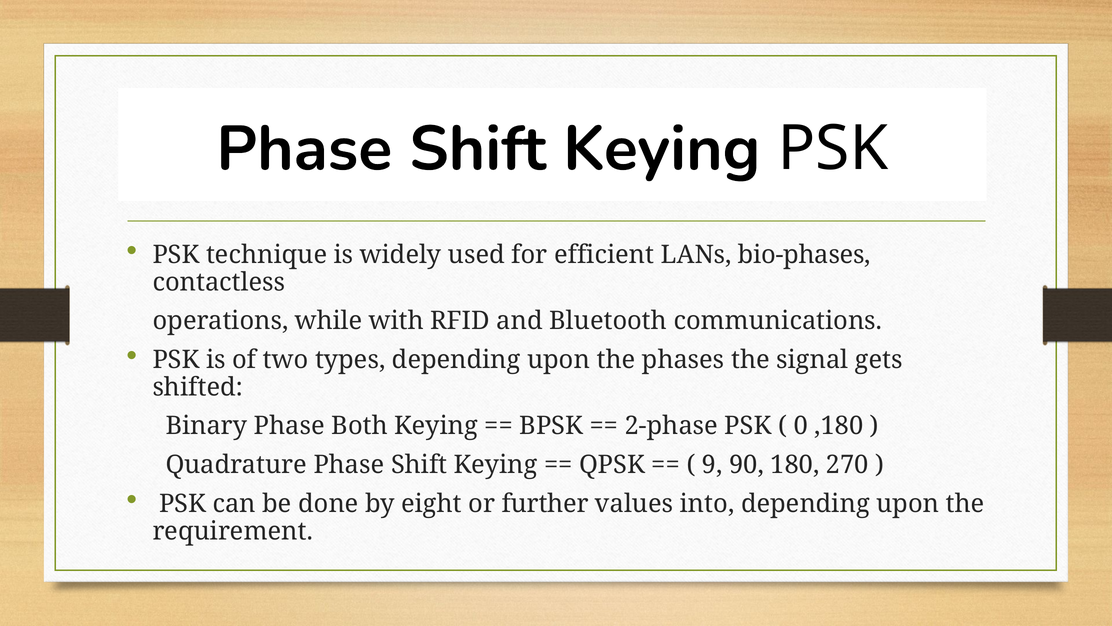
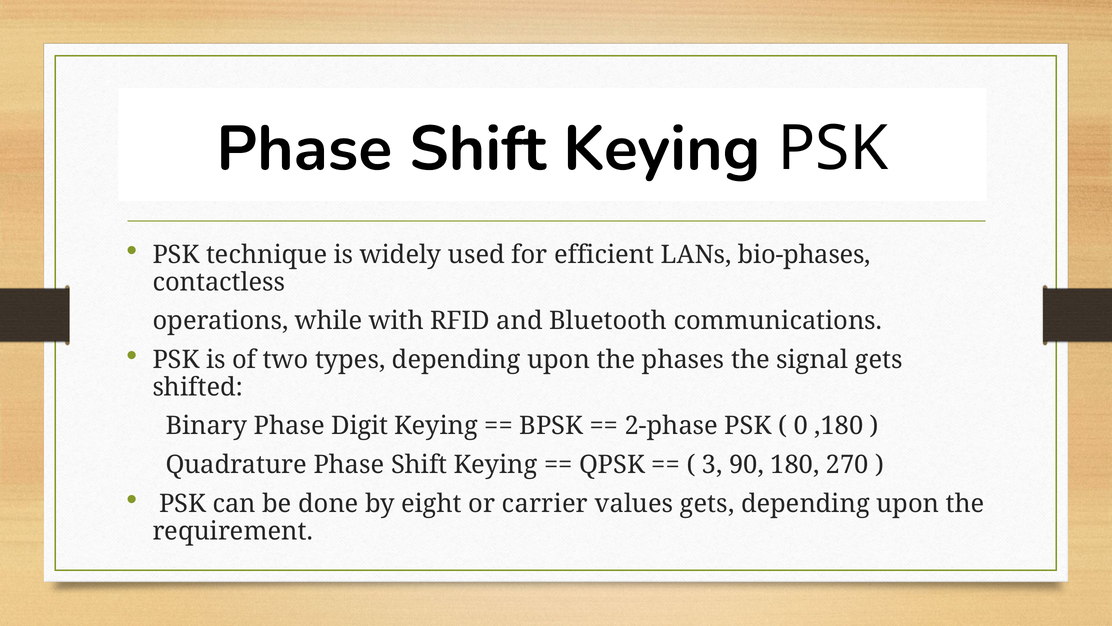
Both: Both -> Digit (360, 426)
9: 9 -> 3 (712, 464)
further: further -> carrier (545, 503)
values into: into -> gets (707, 503)
